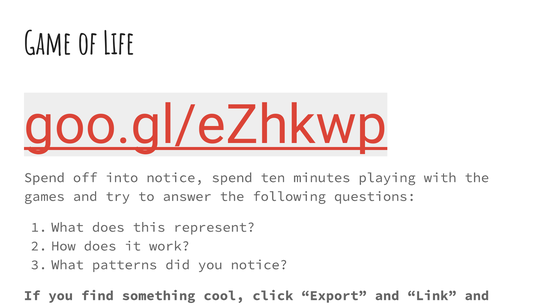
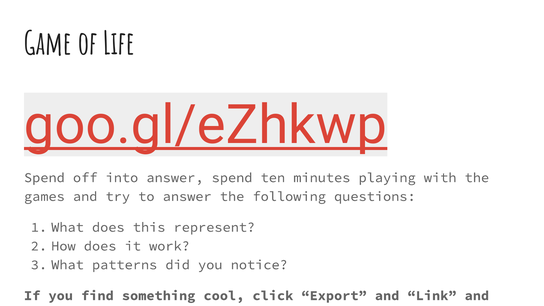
into notice: notice -> answer (175, 178)
